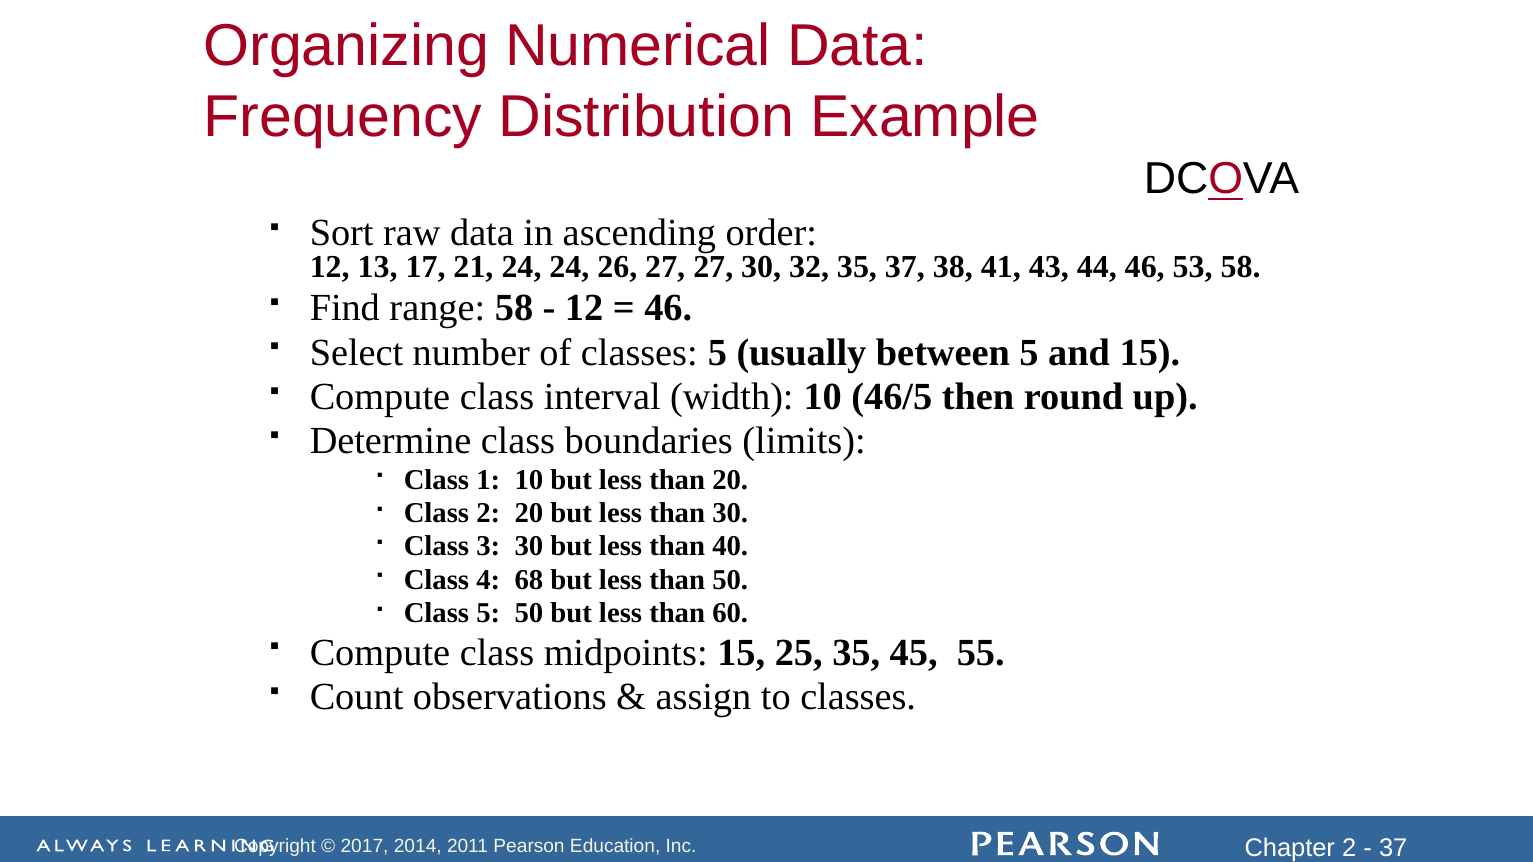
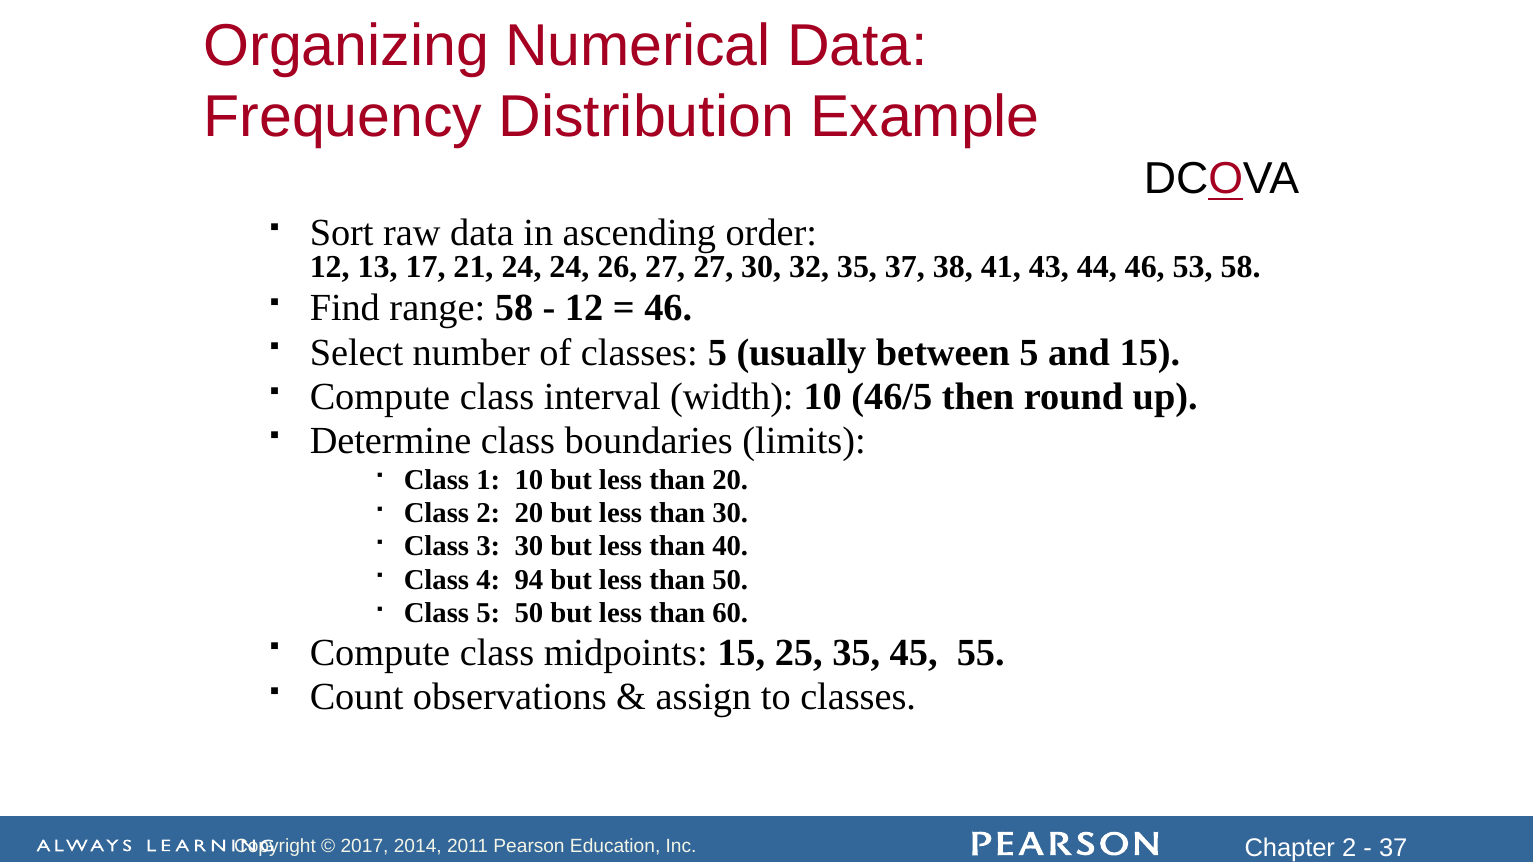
68: 68 -> 94 (529, 580)
